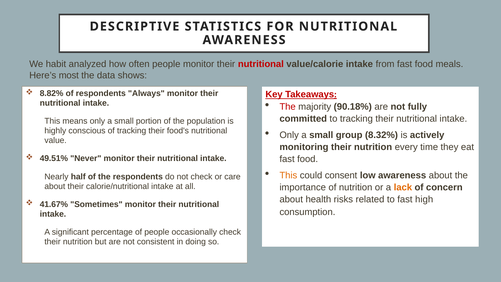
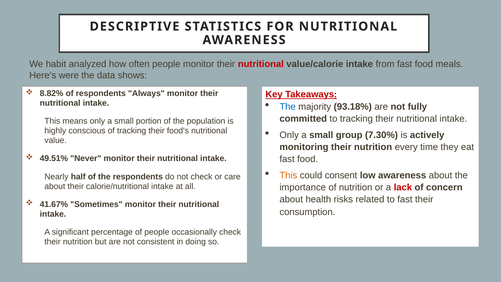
most: most -> were (69, 75)
The colour: red -> blue (288, 107)
90.18%: 90.18% -> 93.18% (353, 107)
8.32%: 8.32% -> 7.30% (381, 135)
lack colour: orange -> red (403, 187)
fast high: high -> their (424, 199)
